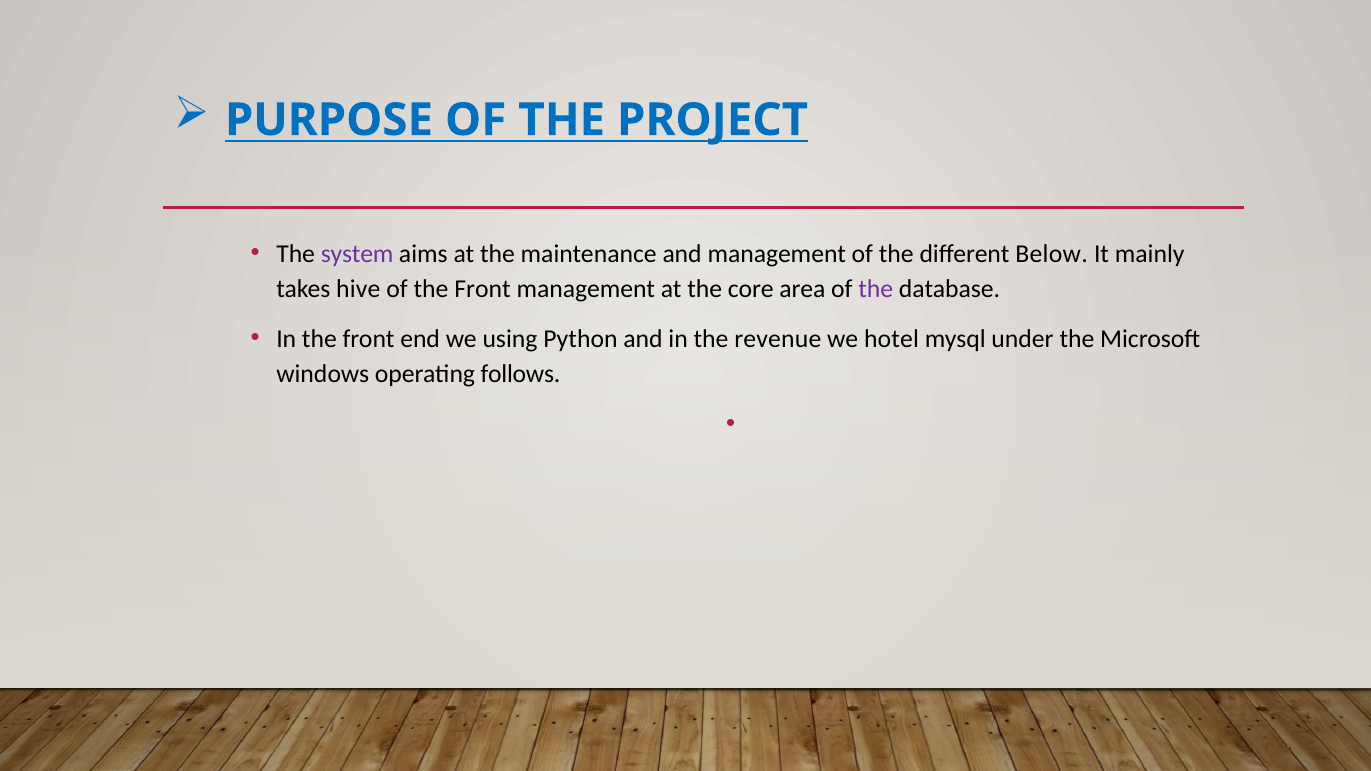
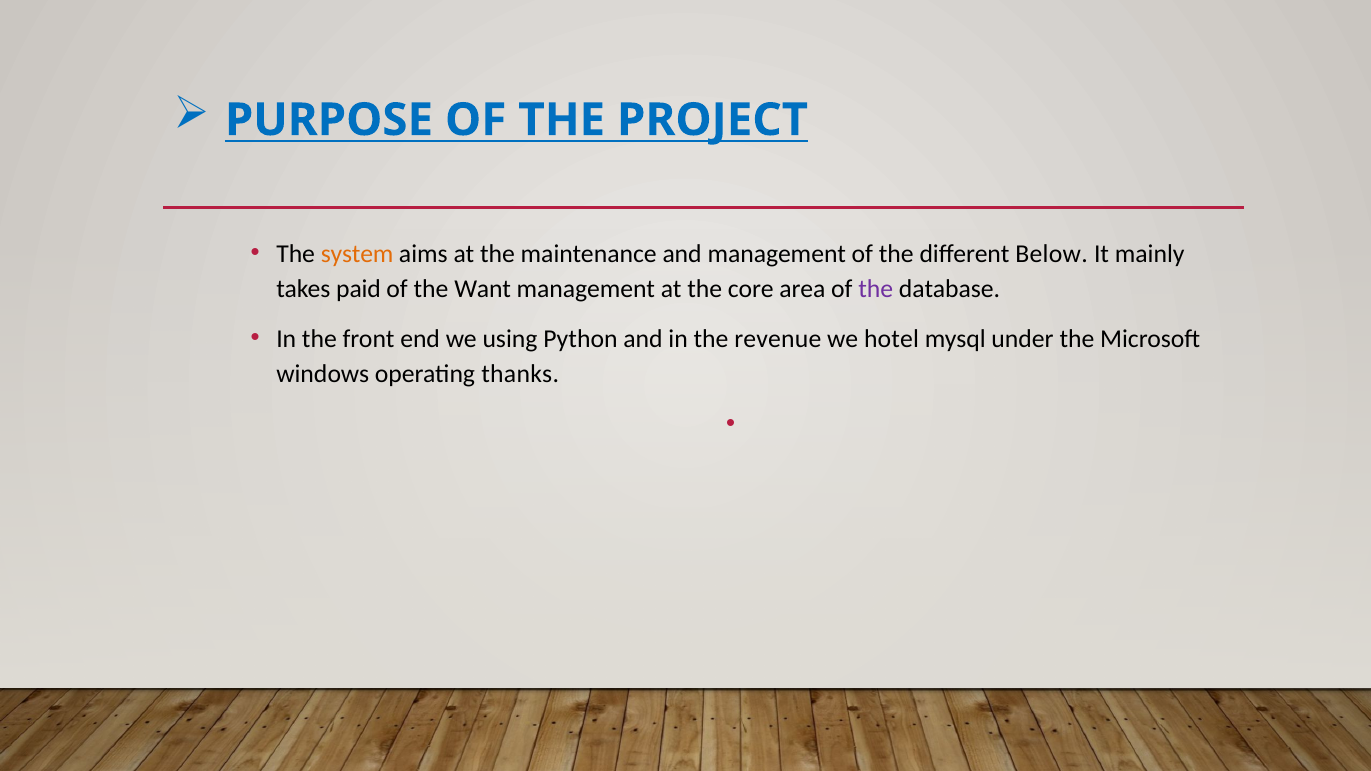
system colour: purple -> orange (357, 254)
hive: hive -> paid (359, 289)
of the Front: Front -> Want (483, 289)
follows: follows -> thanks (520, 374)
